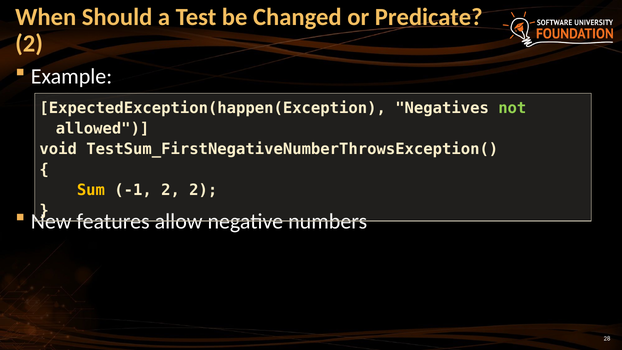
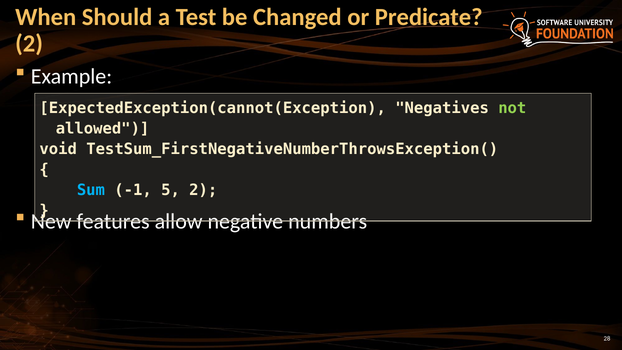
ExpectedException(happen(Exception: ExpectedException(happen(Exception -> ExpectedException(cannot(Exception (213, 108)
Sum colour: yellow -> light blue (91, 190)
-1 2: 2 -> 5 (171, 190)
